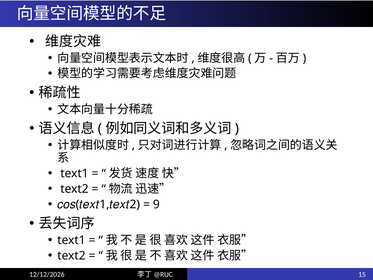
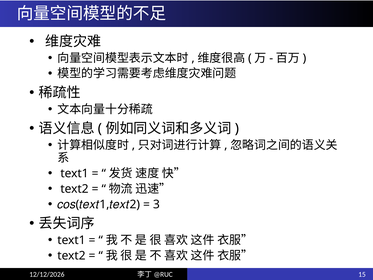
9: 9 -> 3 (156, 204)
